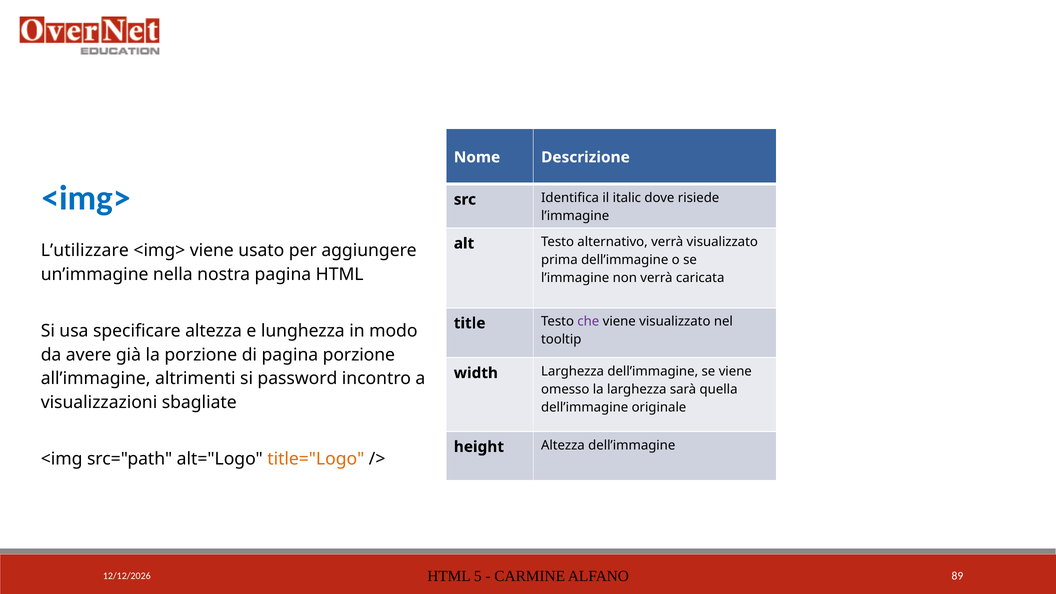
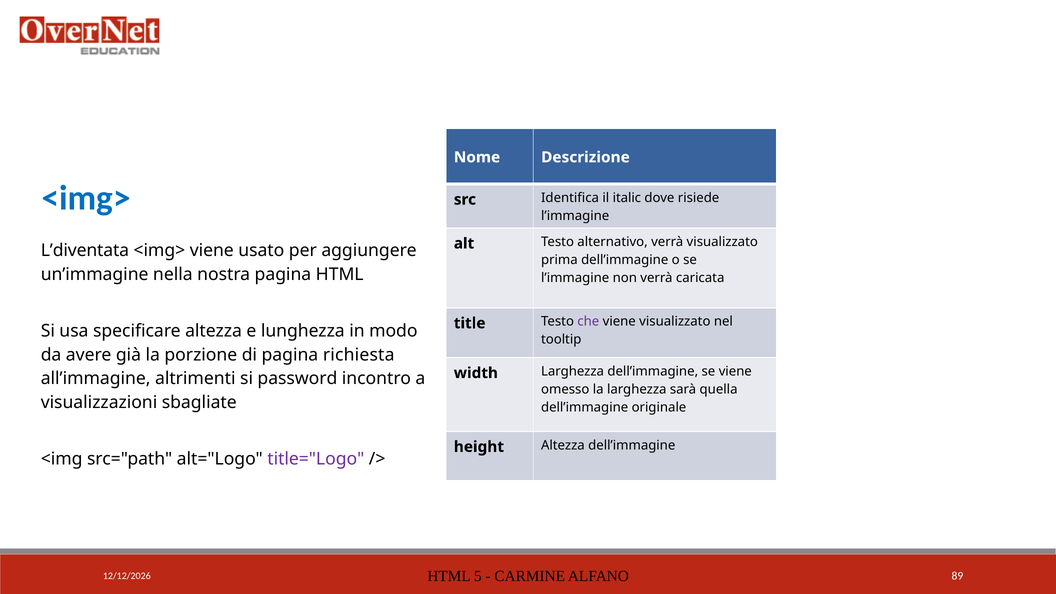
L’utilizzare: L’utilizzare -> L’diventata (85, 250)
pagina porzione: porzione -> richiesta (359, 355)
title="Logo colour: orange -> purple (316, 459)
